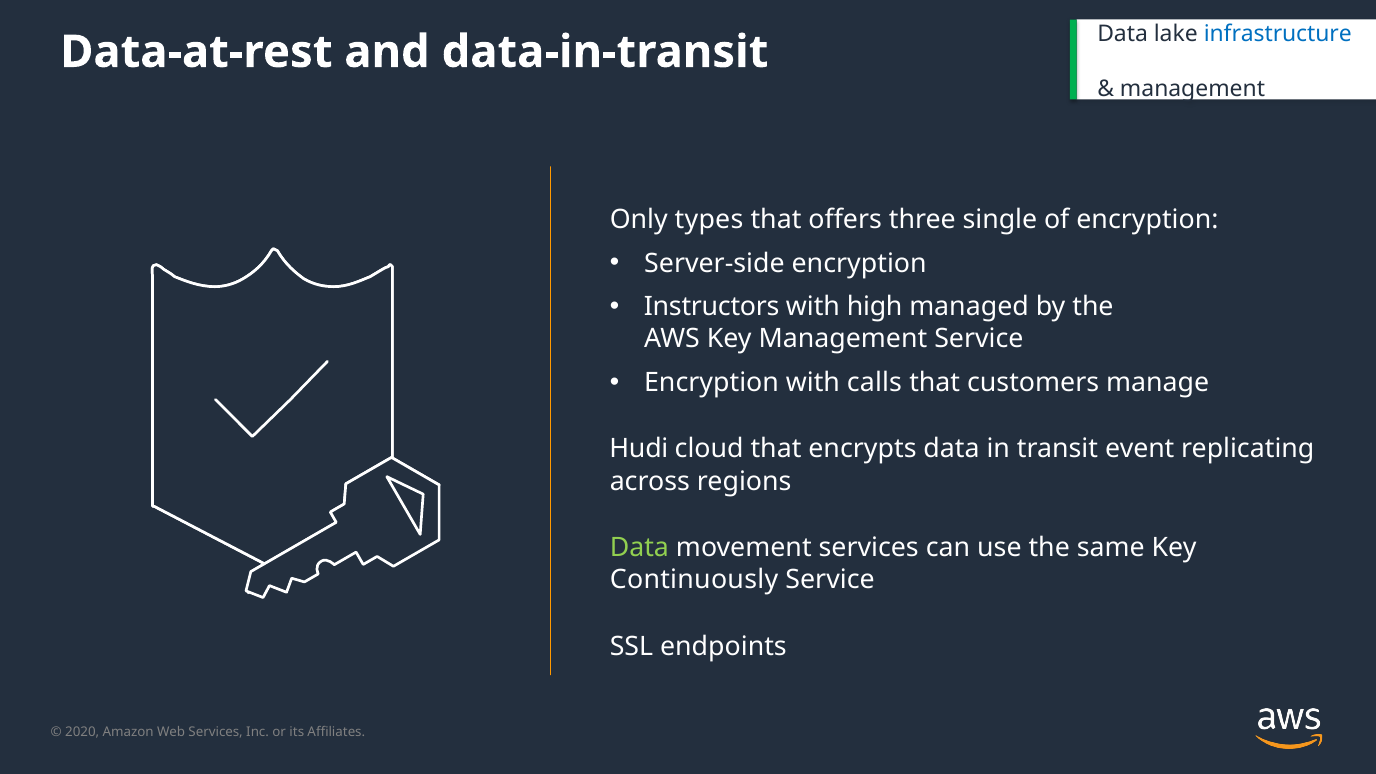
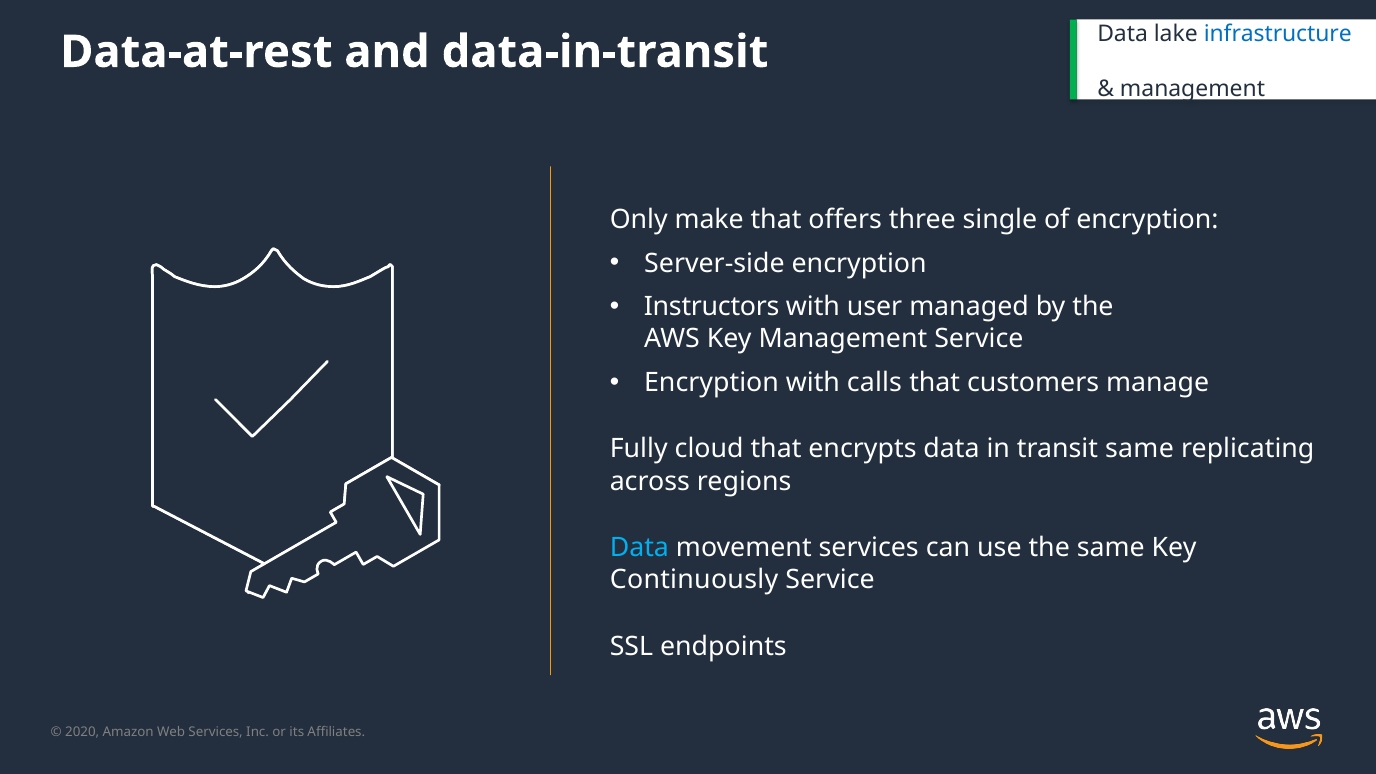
types: types -> make (709, 220)
high: high -> user (875, 307)
Hudi: Hudi -> Fully (639, 449)
transit event: event -> same (1139, 449)
Data colour: light green -> light blue (639, 548)
